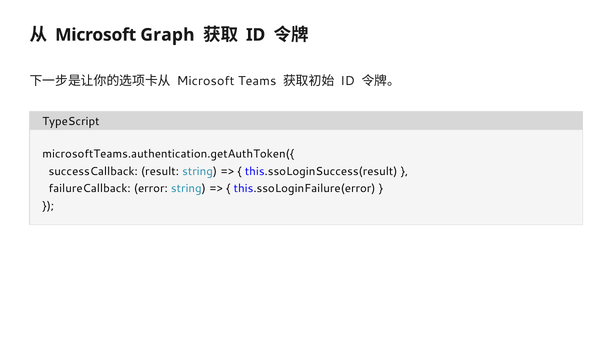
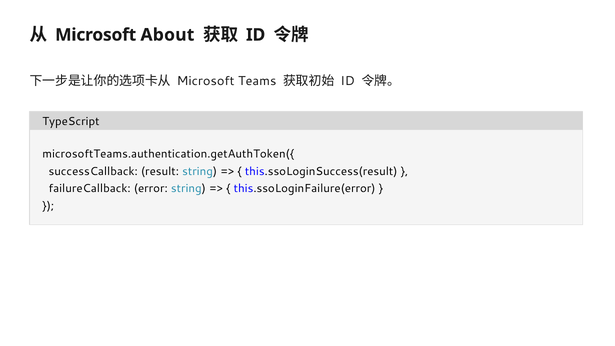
Graph: Graph -> About (167, 35)
